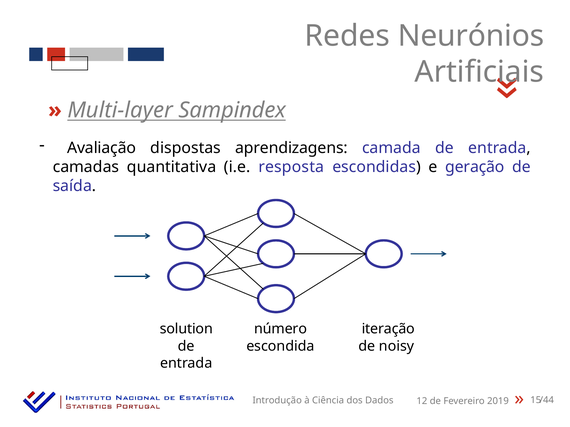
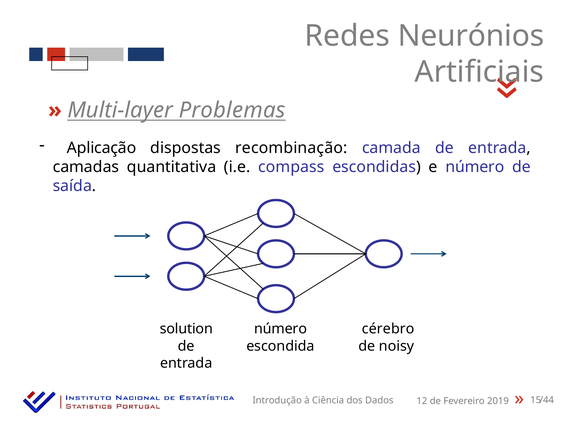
Sampindex: Sampindex -> Problemas (232, 110)
Avaliação: Avaliação -> Aplicação (102, 148)
aprendizagens: aprendizagens -> recombinação (291, 148)
resposta: resposta -> compass (291, 167)
e geração: geração -> número (475, 167)
iteração: iteração -> cérebro (388, 329)
